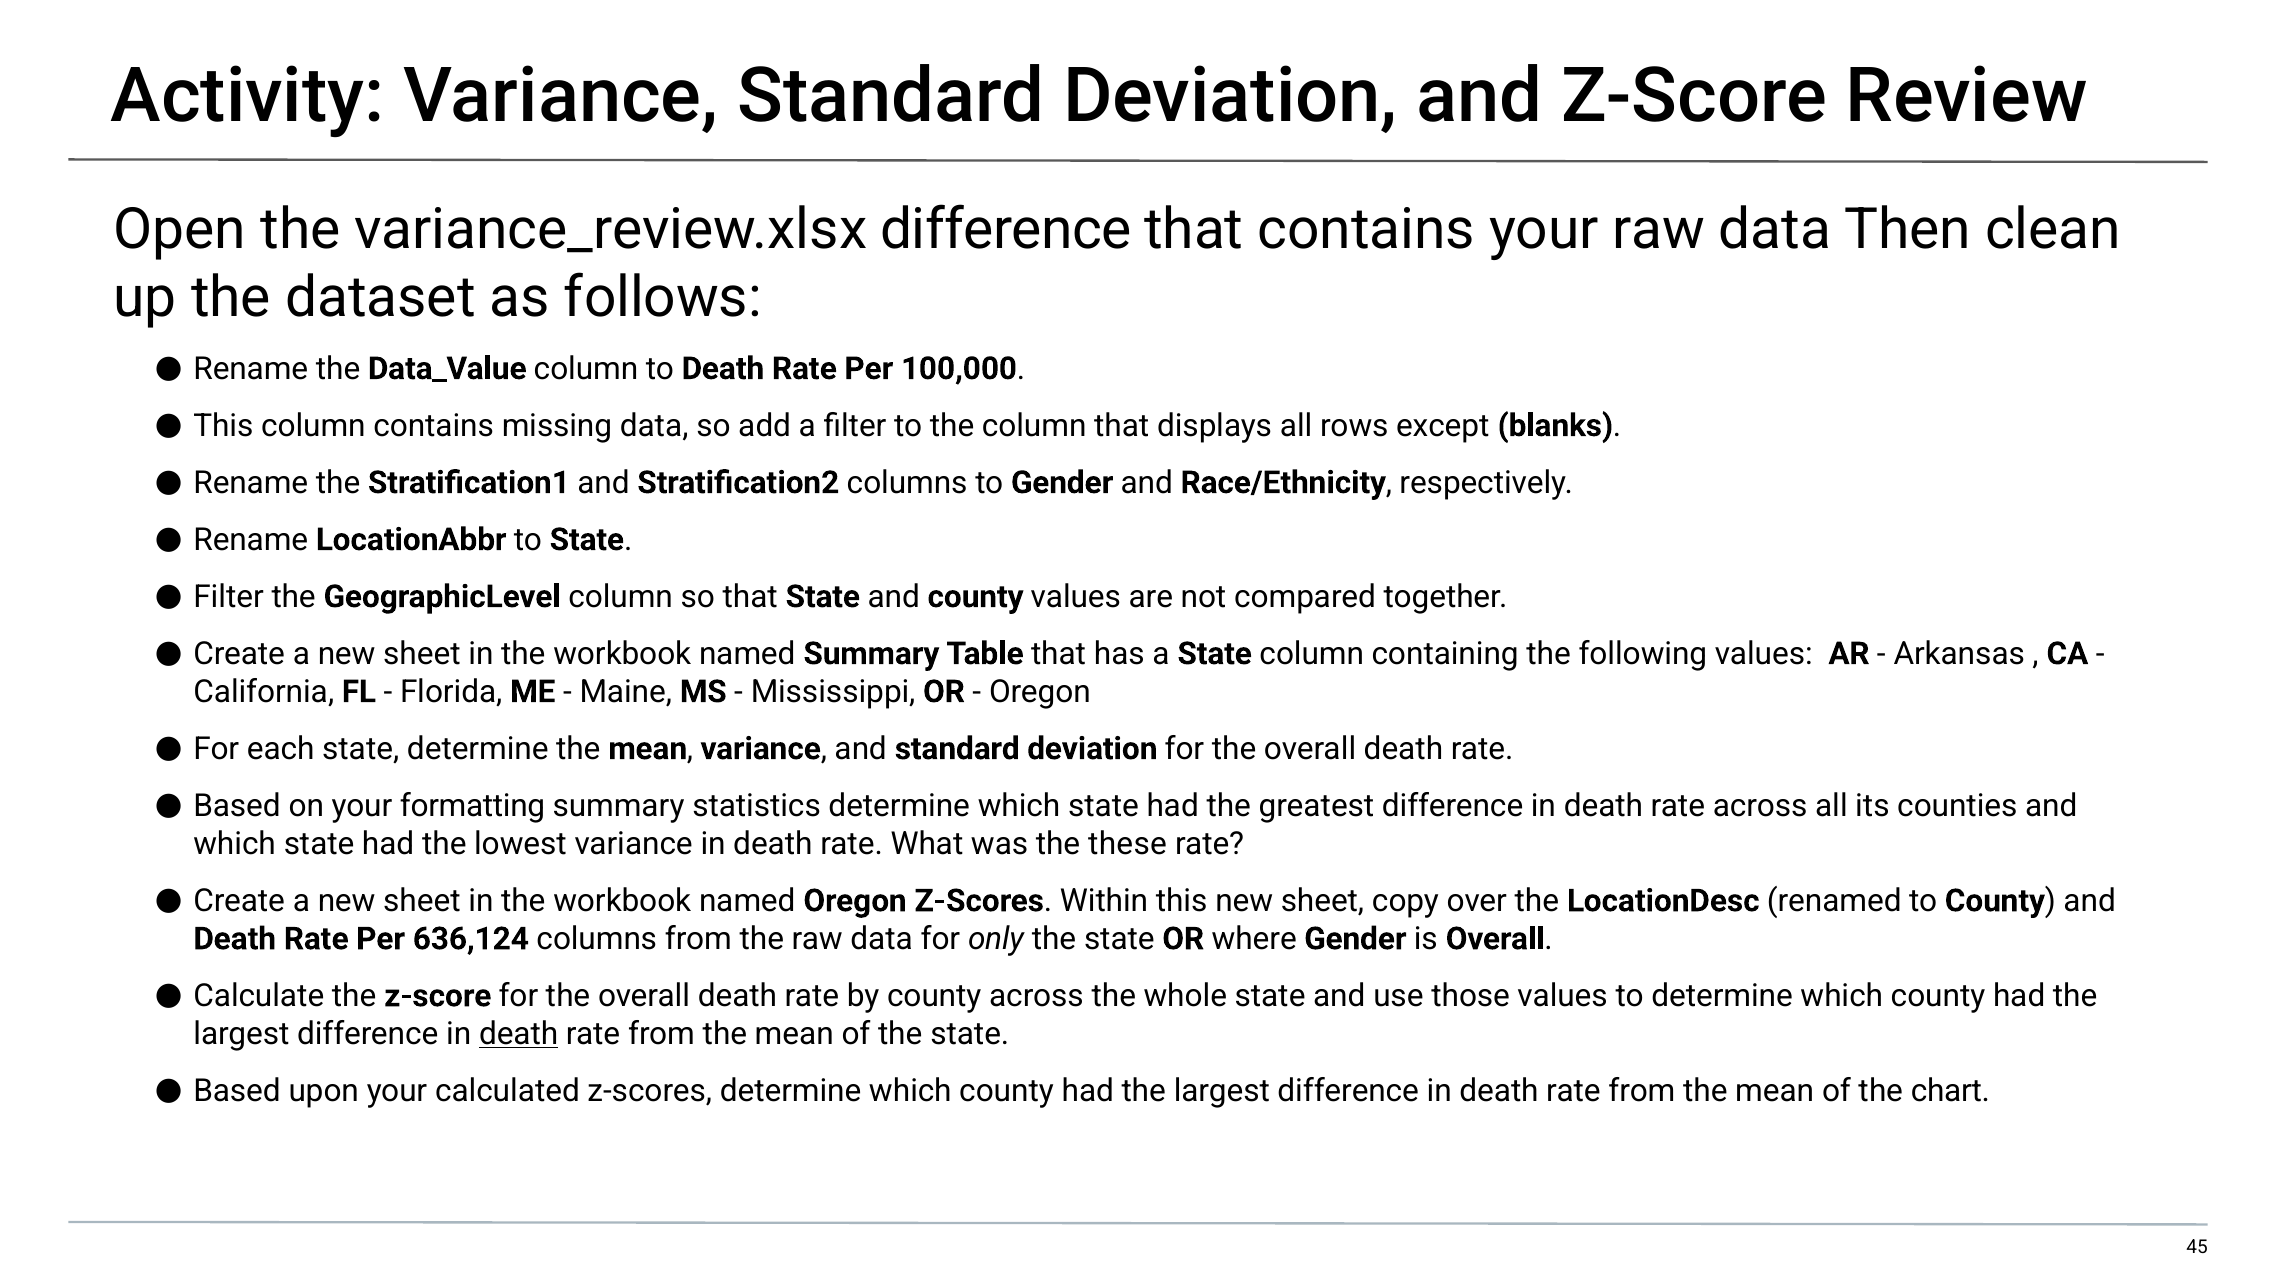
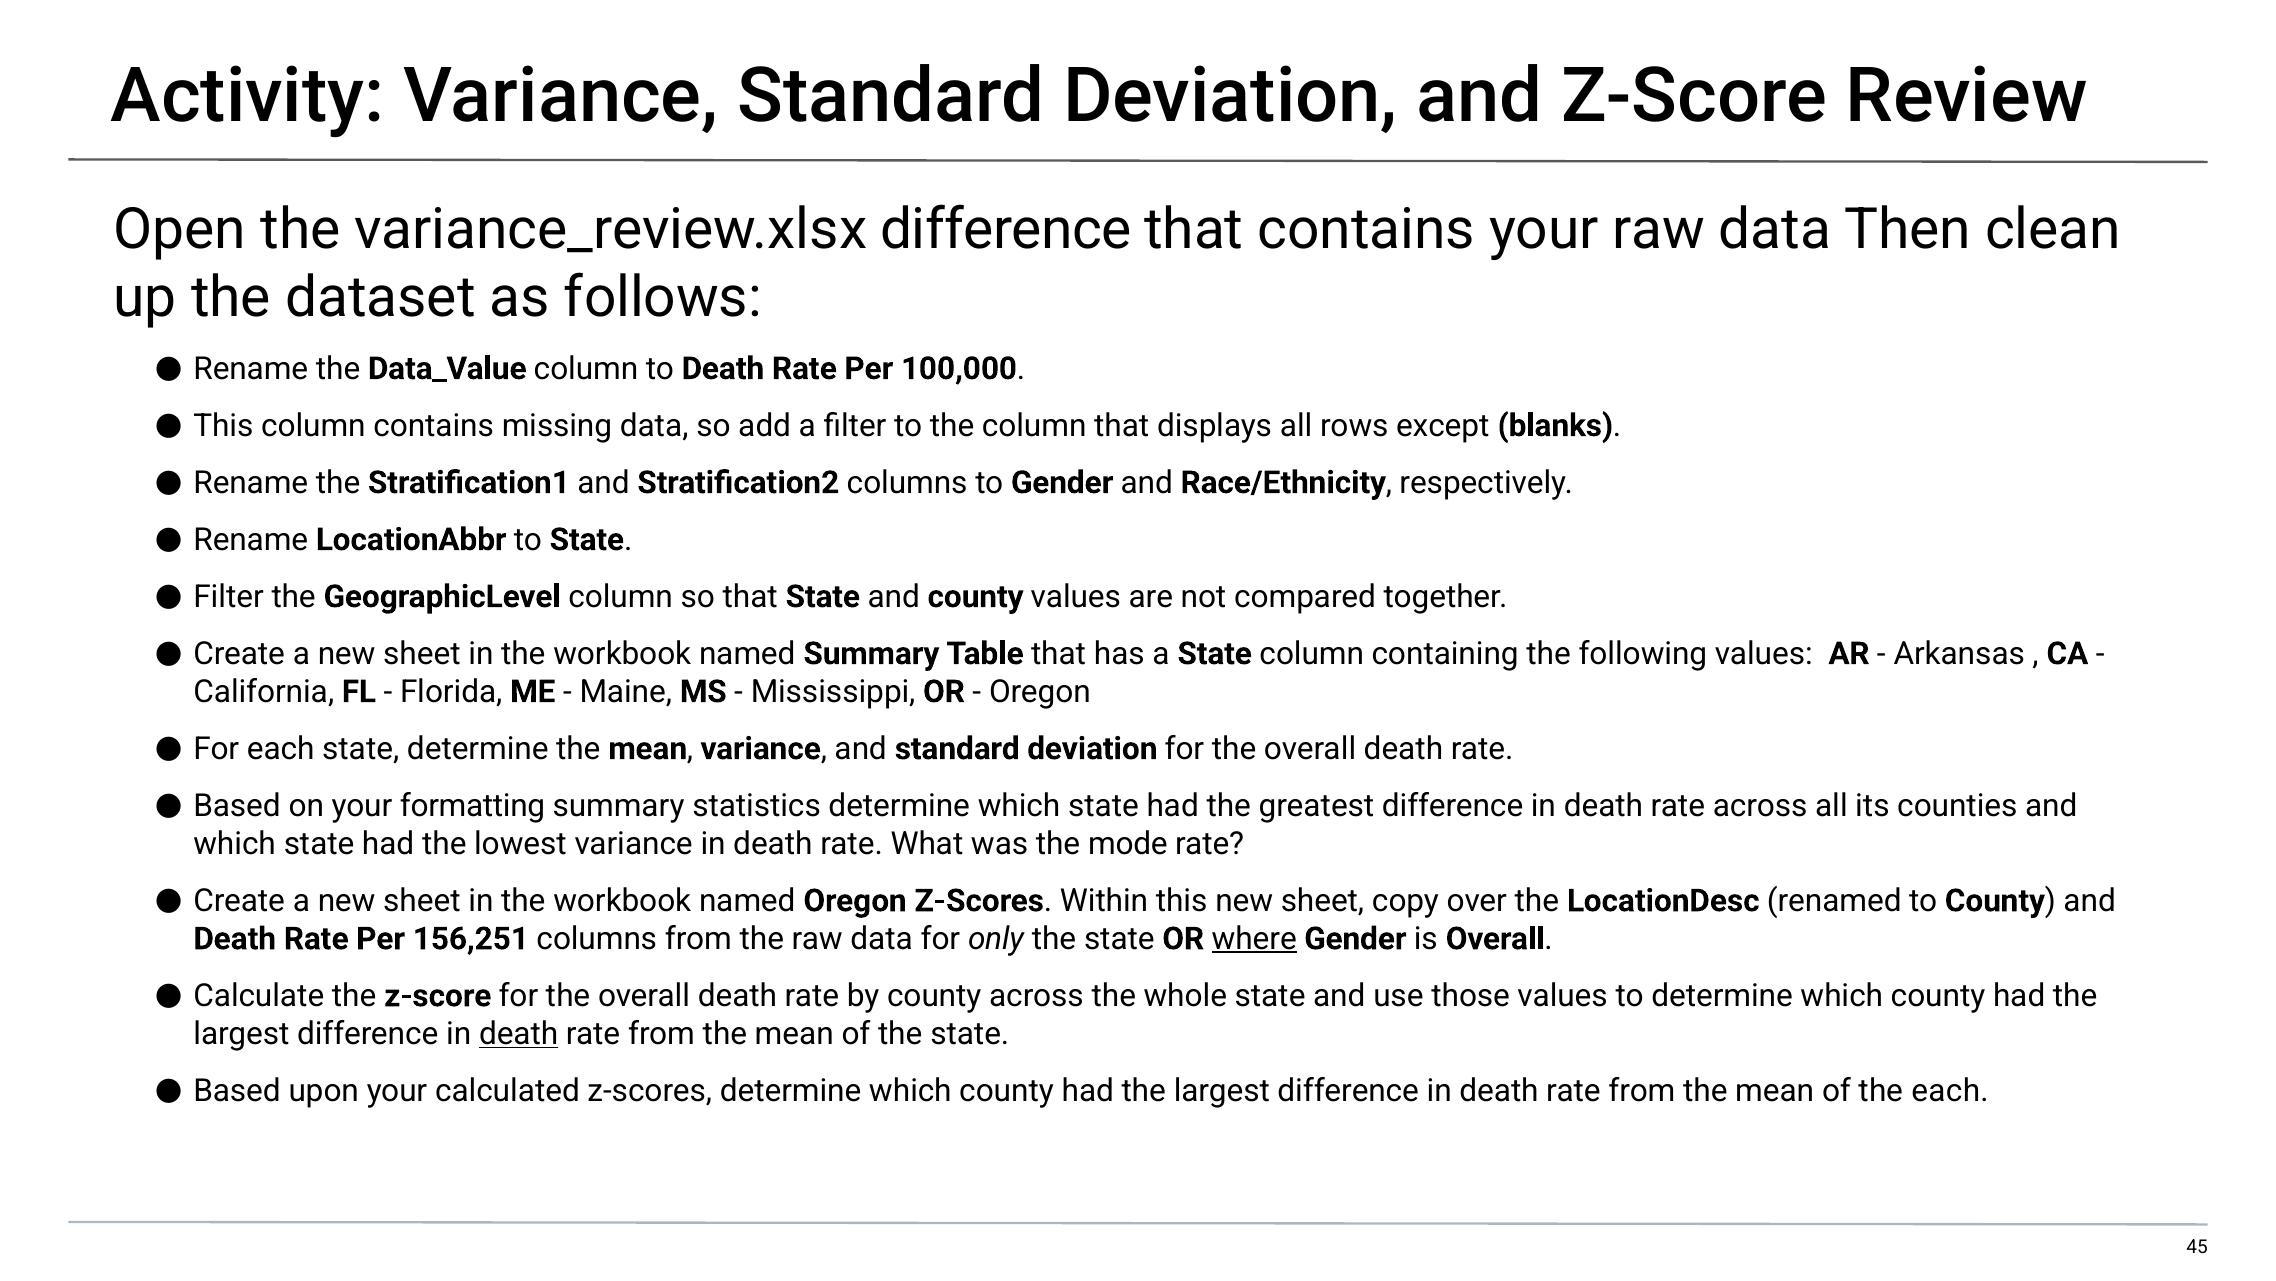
these: these -> mode (1128, 843)
636,124: 636,124 -> 156,251 (471, 938)
where underline: none -> present (1254, 938)
the chart: chart -> each (1950, 1090)
